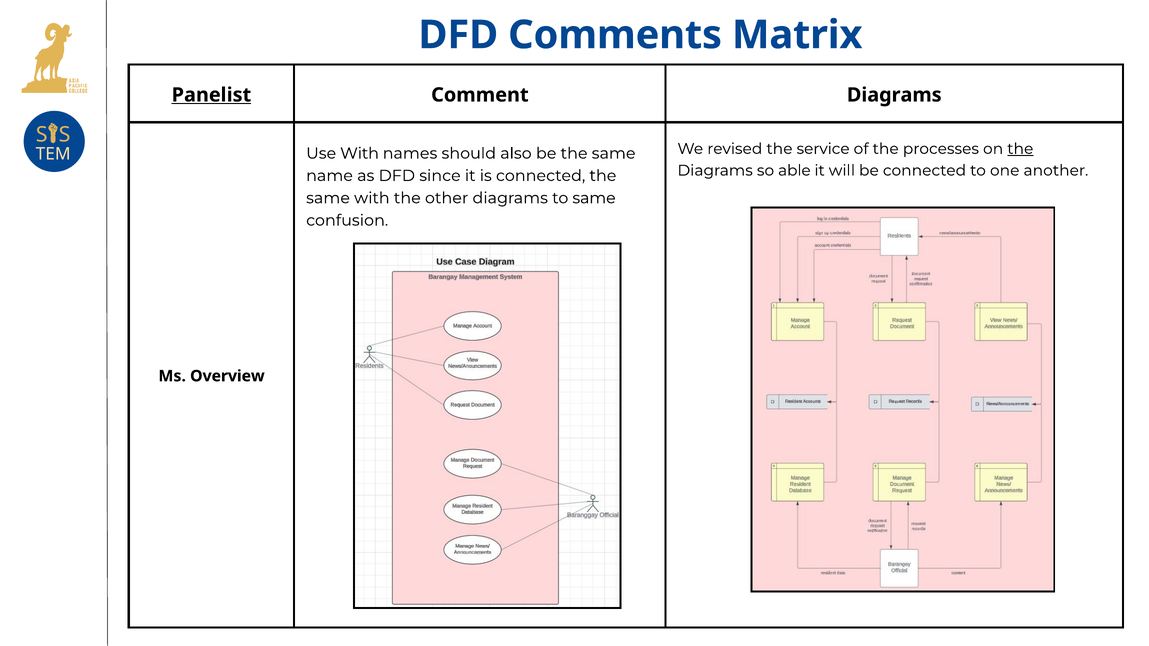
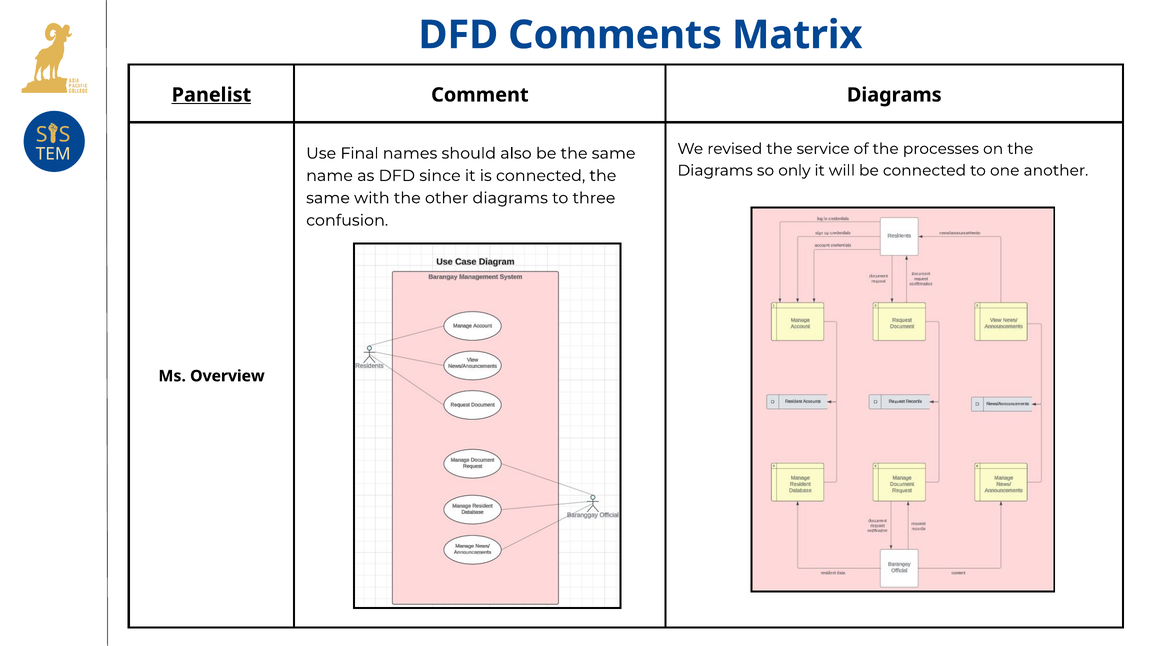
the underline: present -> none (1020, 149)
Use With: With -> Final (360, 153)
able: able -> only (794, 171)
to same: same -> three (594, 198)
